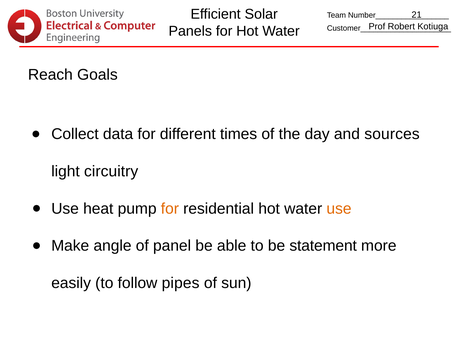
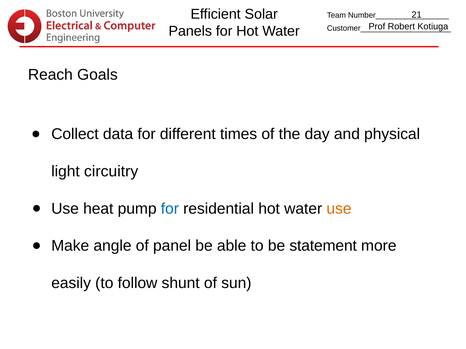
sources: sources -> physical (392, 134)
for colour: orange -> blue (170, 209)
pipes: pipes -> shunt (181, 283)
